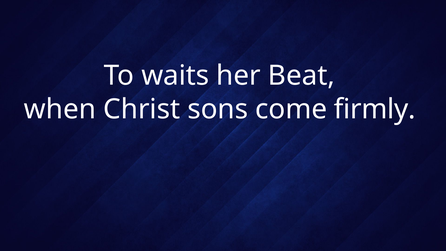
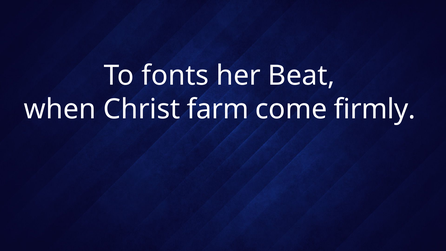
waits: waits -> fonts (175, 76)
sons: sons -> farm (218, 109)
